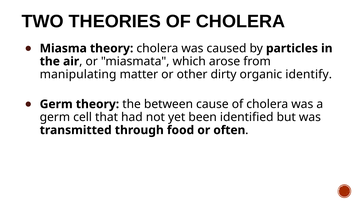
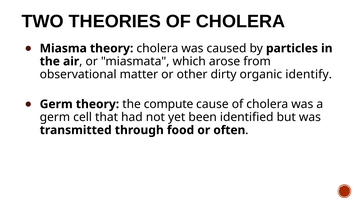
manipulating: manipulating -> observational (78, 74)
between: between -> compute (169, 104)
